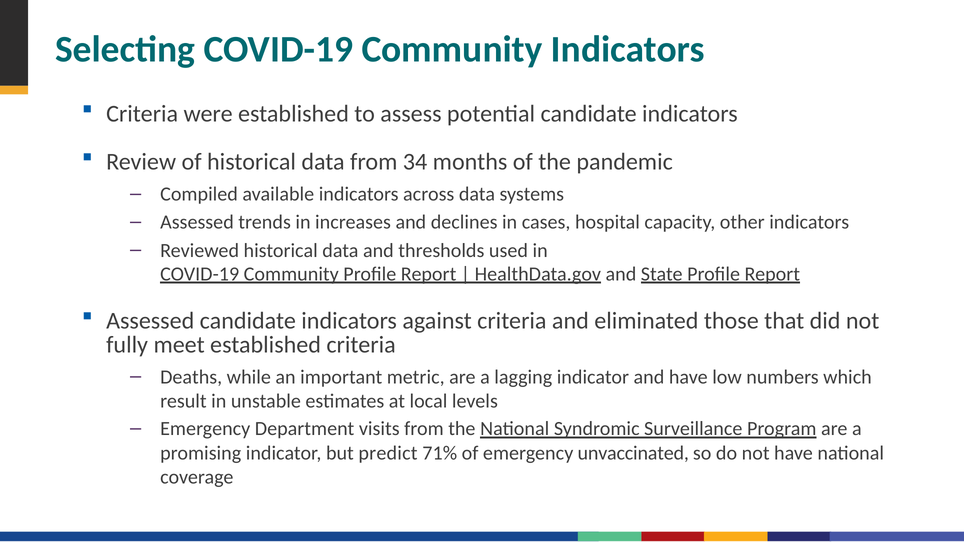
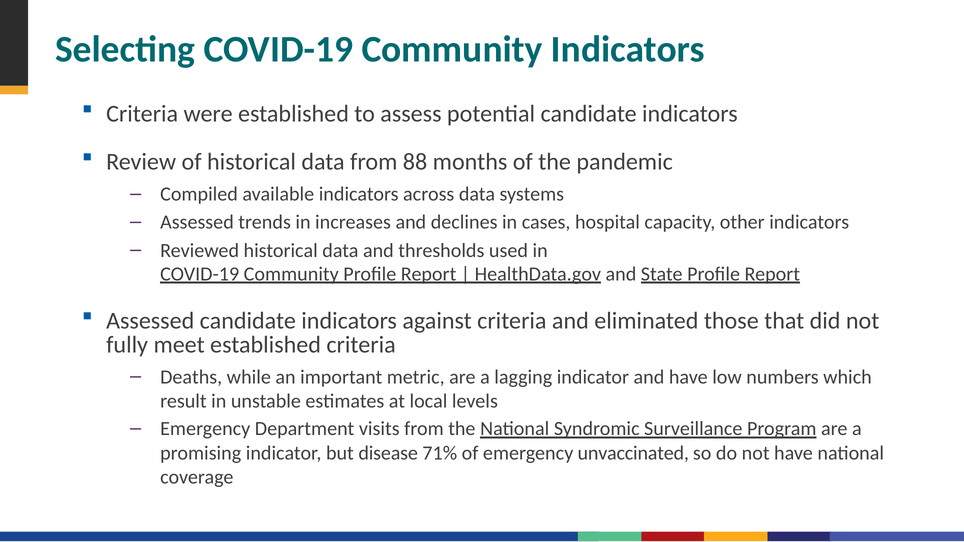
34: 34 -> 88 (415, 162)
predict: predict -> disease (388, 453)
